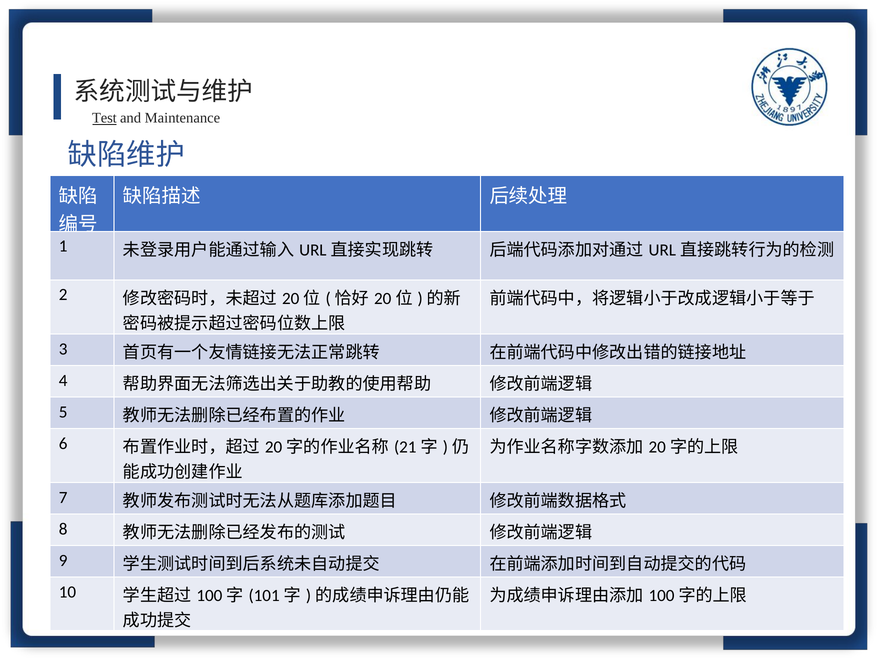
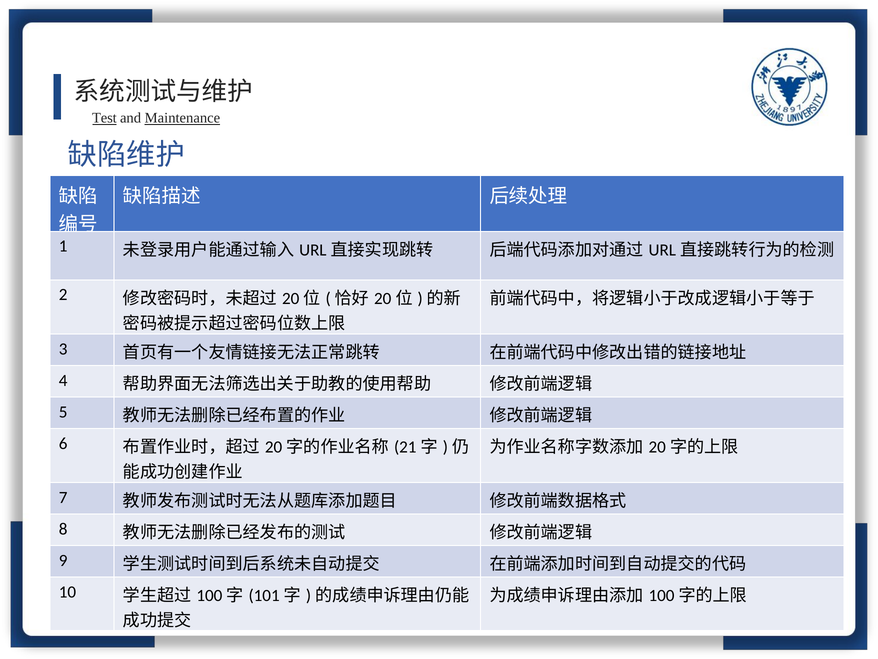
Maintenance underline: none -> present (182, 118)
